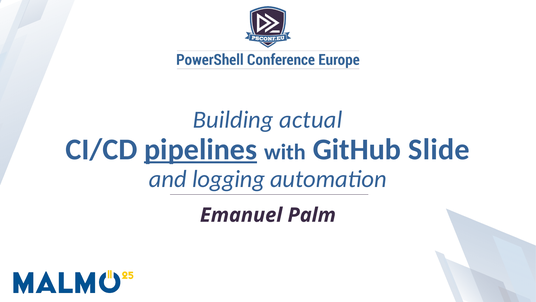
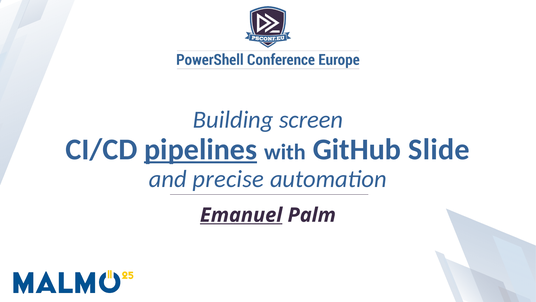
actual: actual -> screen (311, 120)
logging: logging -> precise (228, 179)
Emanuel underline: none -> present (241, 215)
